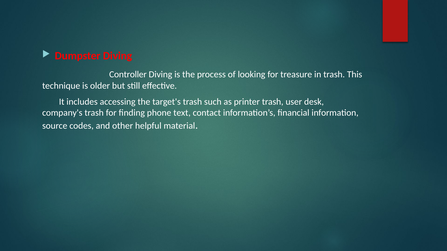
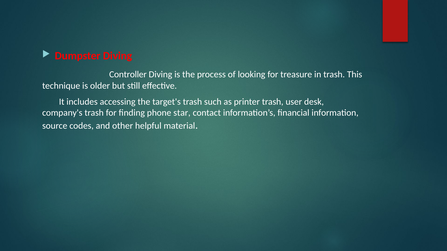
text: text -> star (182, 113)
